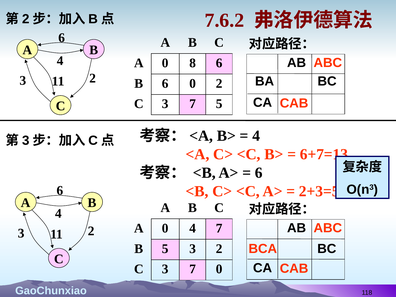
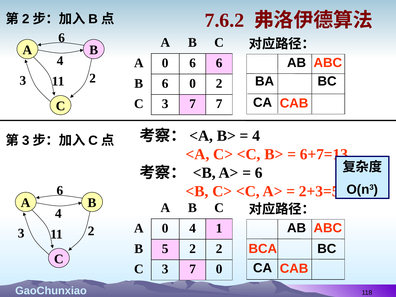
0 8: 8 -> 6 (193, 63)
7 5: 5 -> 7 (219, 104)
4 7: 7 -> 1 (219, 228)
5 3: 3 -> 2 (193, 249)
